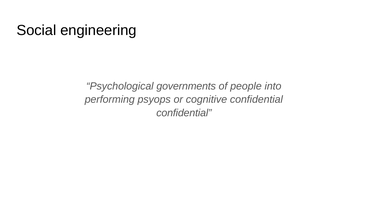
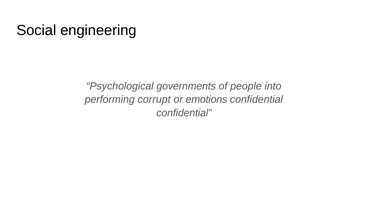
psyops: psyops -> corrupt (154, 100)
cognitive: cognitive -> emotions (207, 100)
